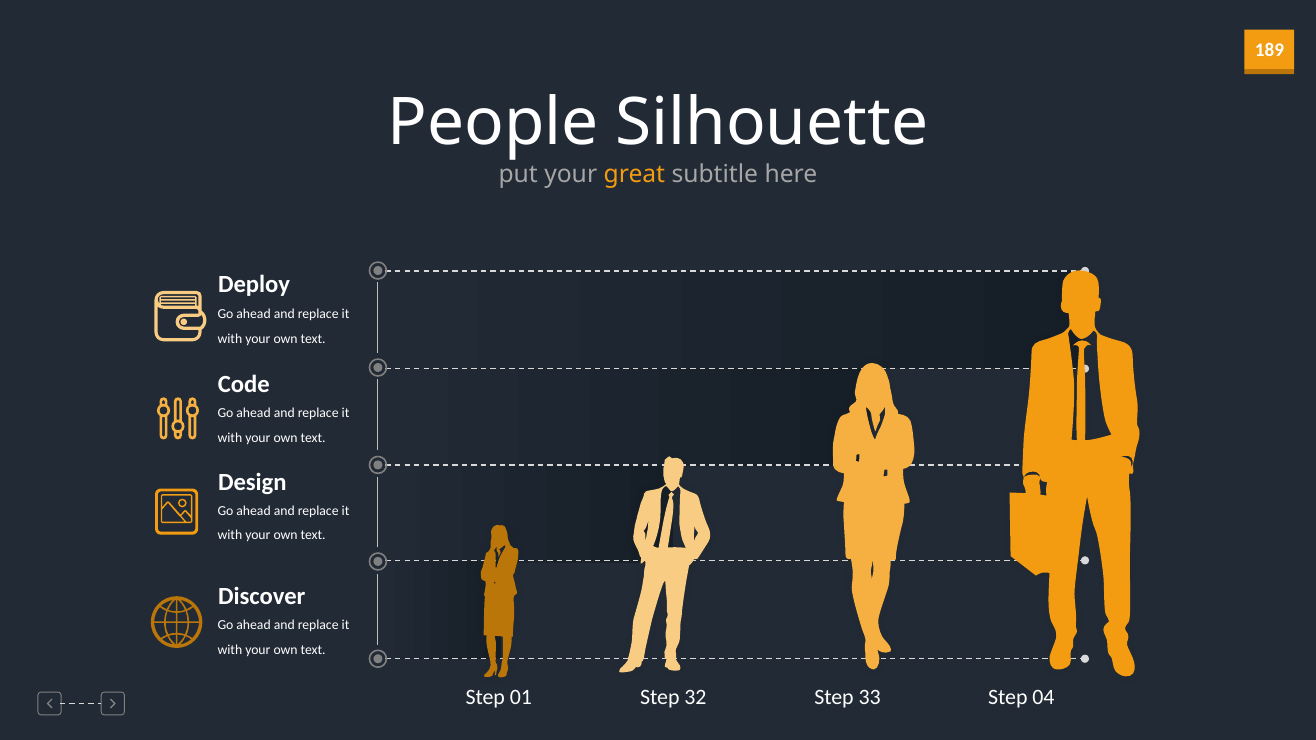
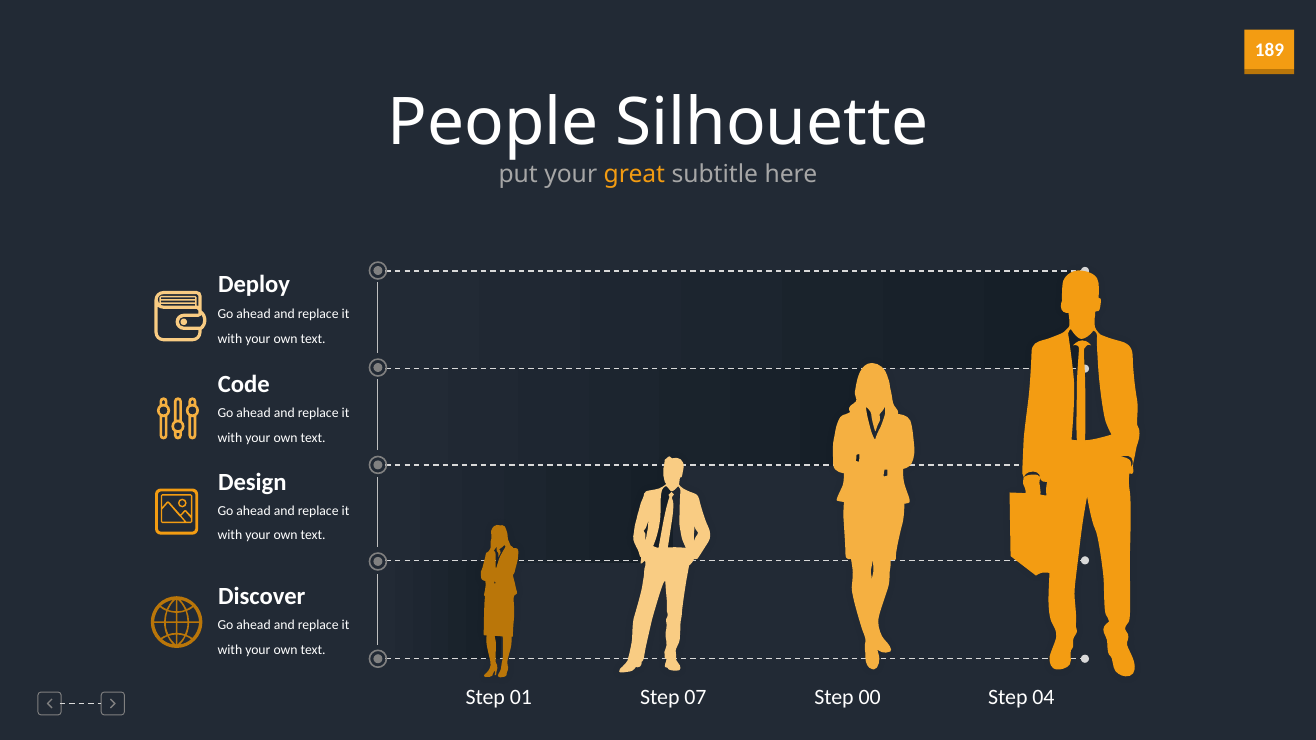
32: 32 -> 07 (695, 697)
33: 33 -> 00 (870, 697)
